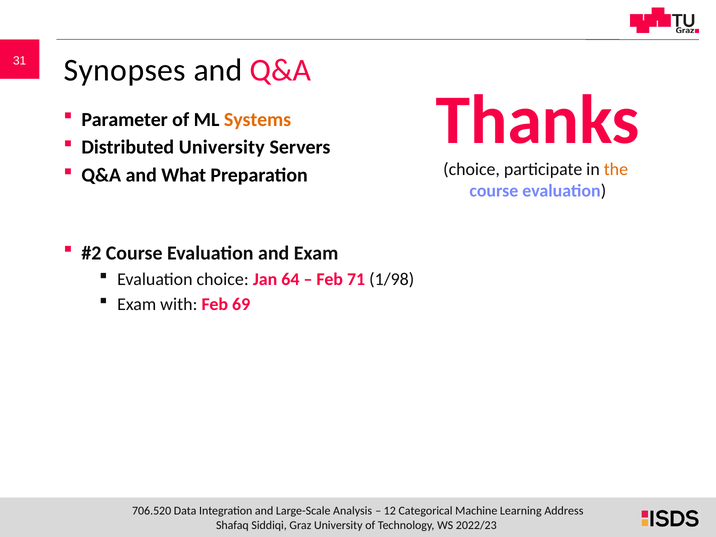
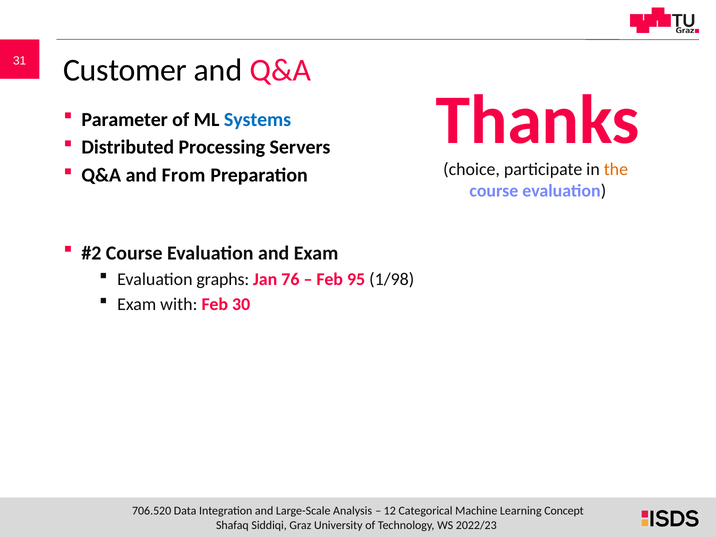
Synopses: Synopses -> Customer (125, 70)
Systems colour: orange -> blue (258, 119)
Distributed University: University -> Processing (222, 147)
What: What -> From (183, 175)
Evaluation choice: choice -> graphs (223, 279)
64: 64 -> 76 (290, 279)
71: 71 -> 95 (356, 279)
69: 69 -> 30 (241, 304)
Address: Address -> Concept (564, 511)
